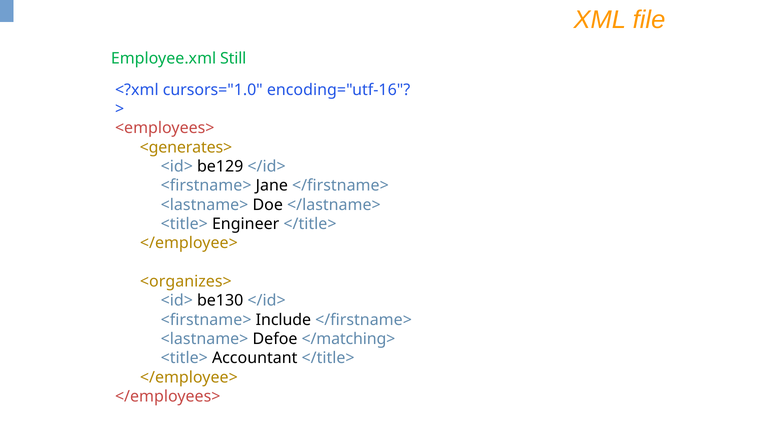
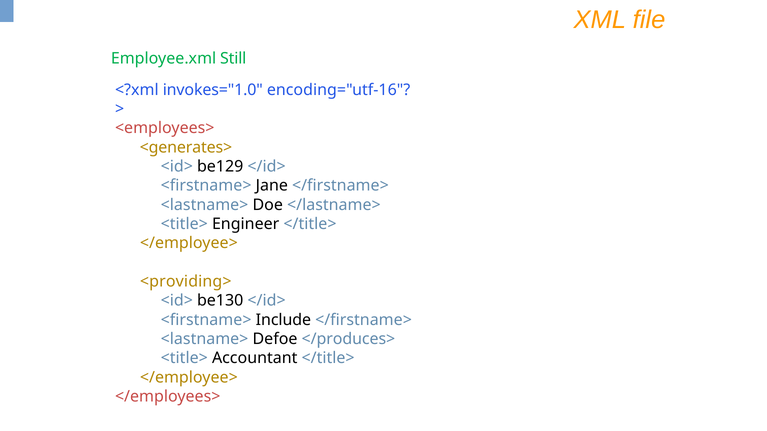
cursors="1.0: cursors="1.0 -> invokes="1.0 (213, 90)
<organizes>: <organizes> -> <providing> (186, 282)
</matching>: </matching> -> </produces> (348, 339)
